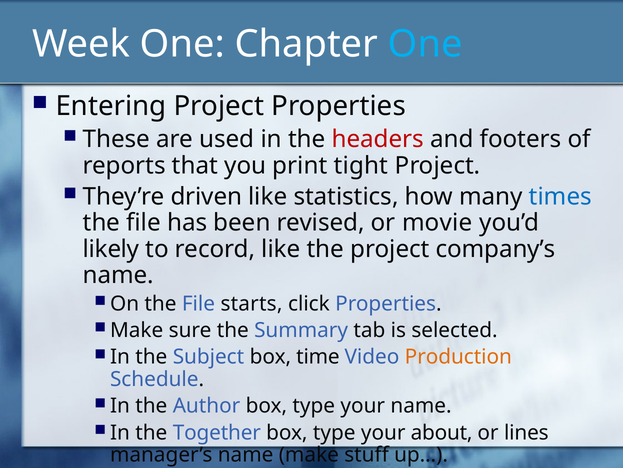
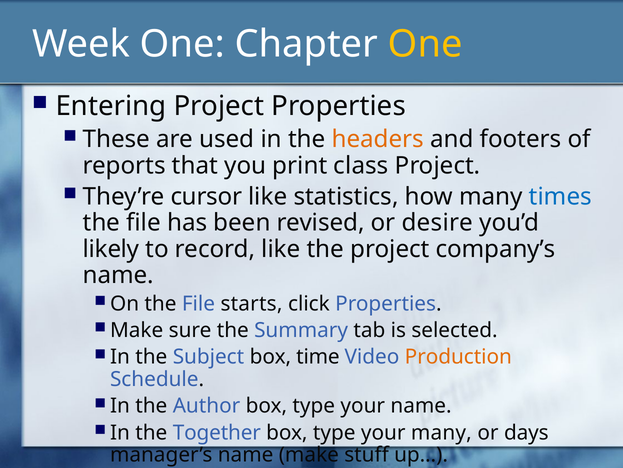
One colour: light blue -> yellow (425, 44)
headers colour: red -> orange (378, 139)
tight: tight -> class (361, 165)
driven: driven -> cursor (206, 196)
movie: movie -> desire (437, 222)
your about: about -> many (441, 432)
lines: lines -> days (526, 432)
